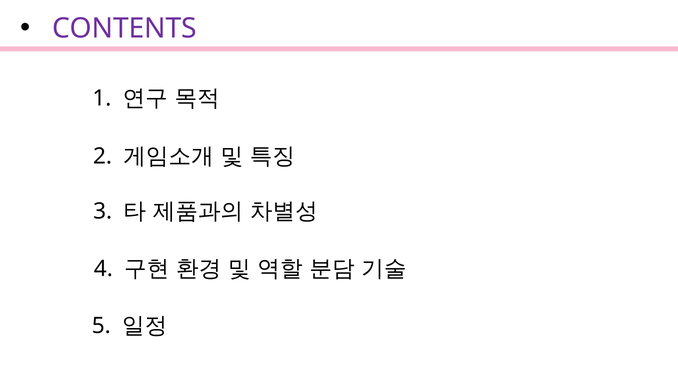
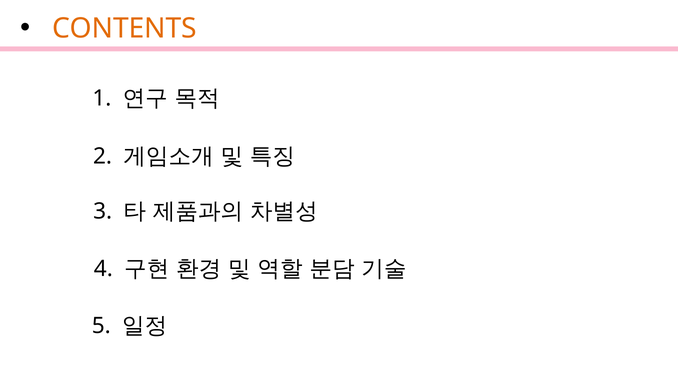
CONTENTS colour: purple -> orange (124, 29)
